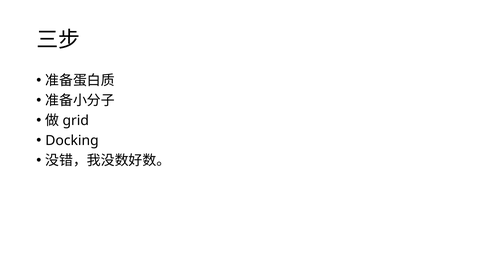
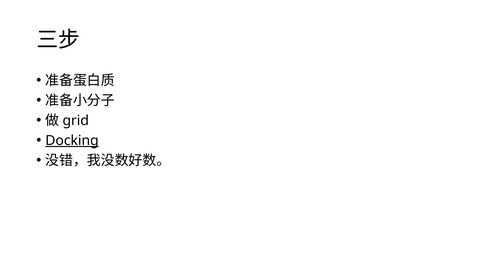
Docking underline: none -> present (72, 141)
